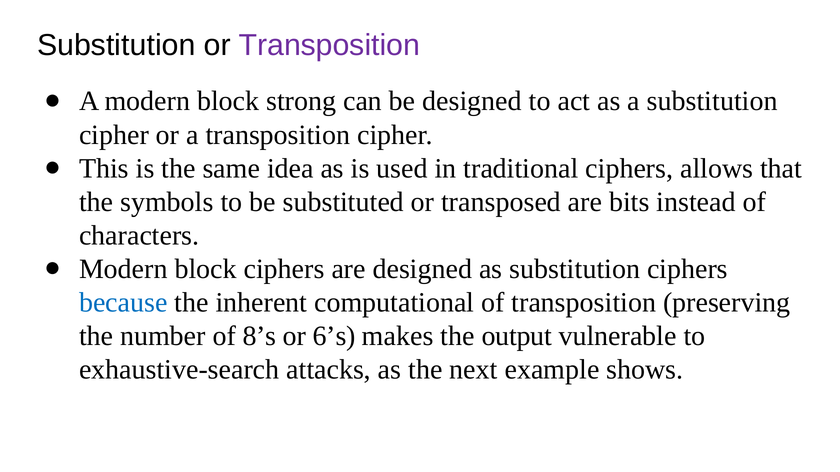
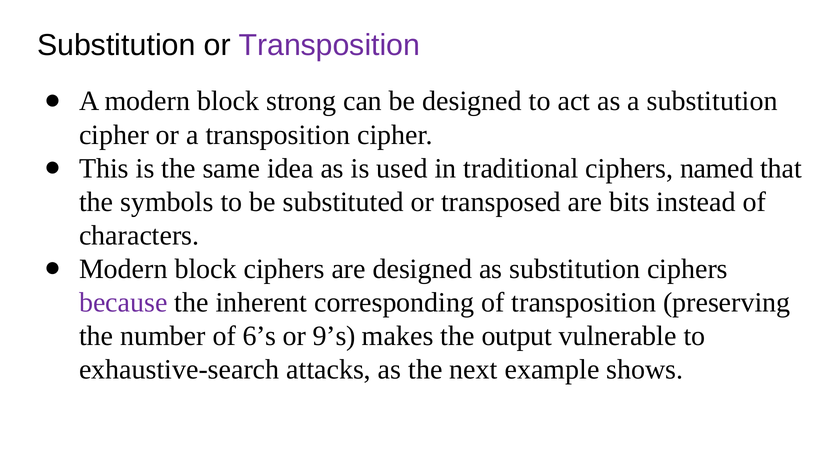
allows: allows -> named (717, 169)
because colour: blue -> purple (123, 303)
computational: computational -> corresponding (394, 303)
8’s: 8’s -> 6’s (259, 337)
6’s: 6’s -> 9’s (334, 337)
